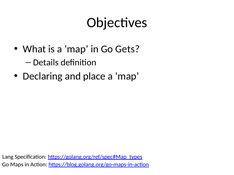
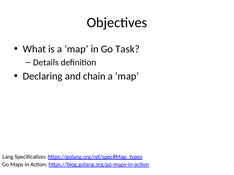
Gets: Gets -> Task (128, 49)
place: place -> chain (94, 76)
